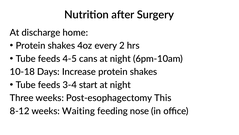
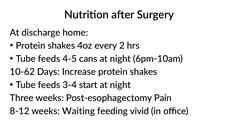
10-18: 10-18 -> 10-62 (22, 72)
This: This -> Pain (163, 98)
nose: nose -> vivid (139, 111)
